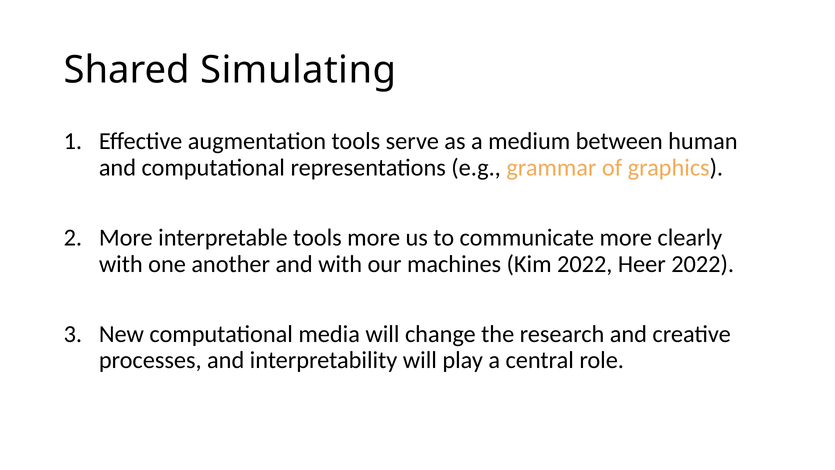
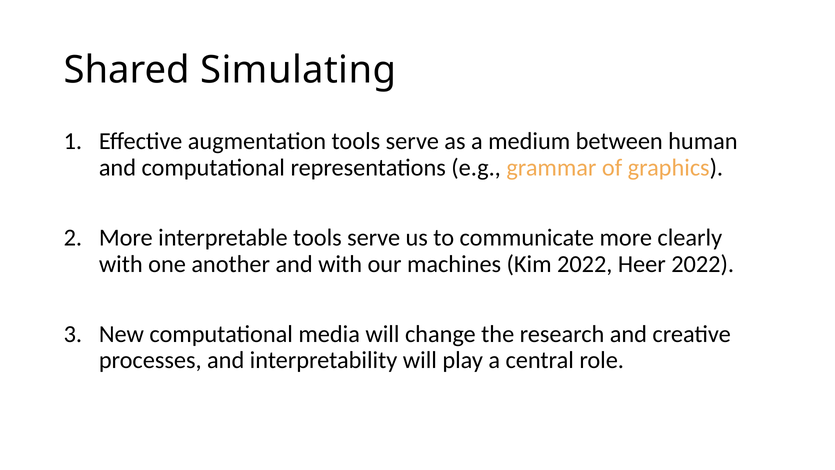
interpretable tools more: more -> serve (374, 238)
